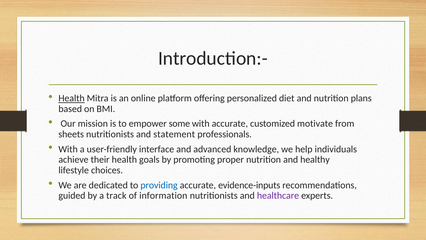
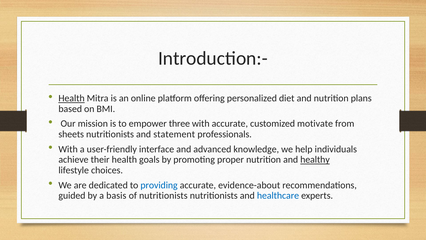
some: some -> three (179, 124)
healthy underline: none -> present (315, 159)
evidence-inputs: evidence-inputs -> evidence-about (249, 185)
track: track -> basis (116, 195)
of information: information -> nutritionists (163, 195)
healthcare colour: purple -> blue (278, 195)
